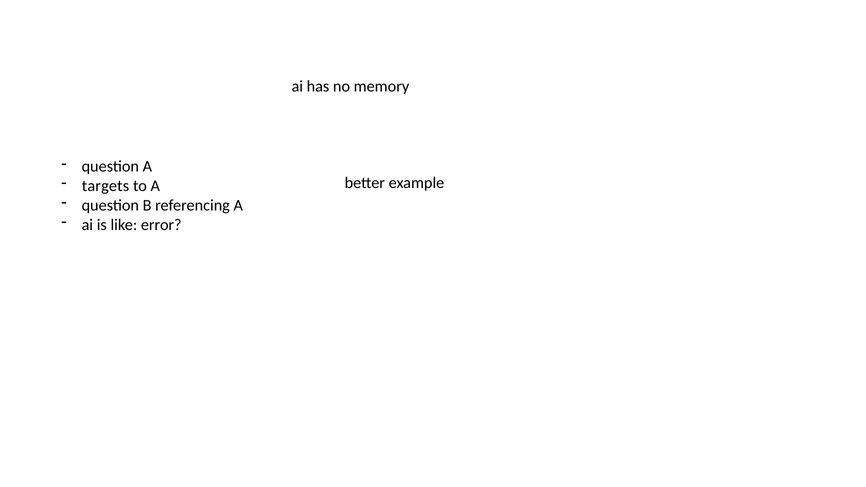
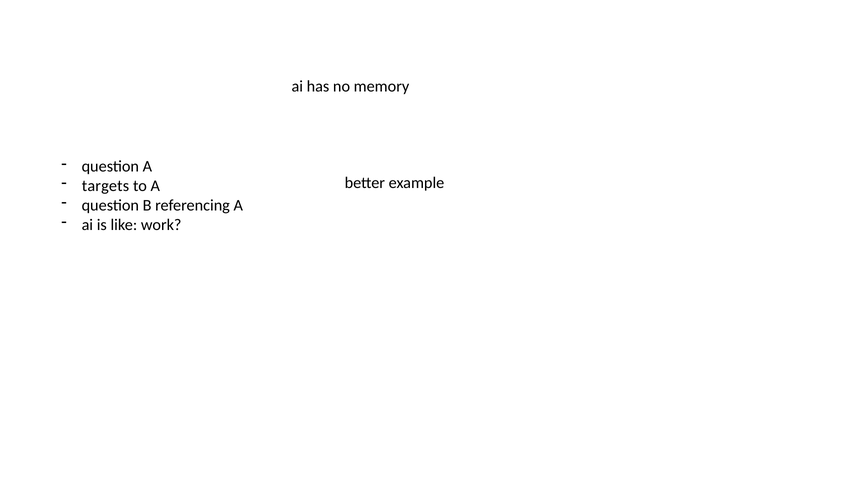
error: error -> work (161, 225)
